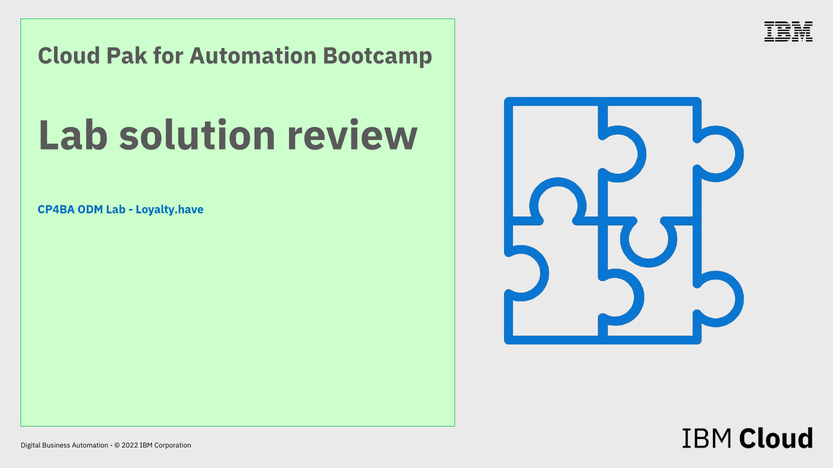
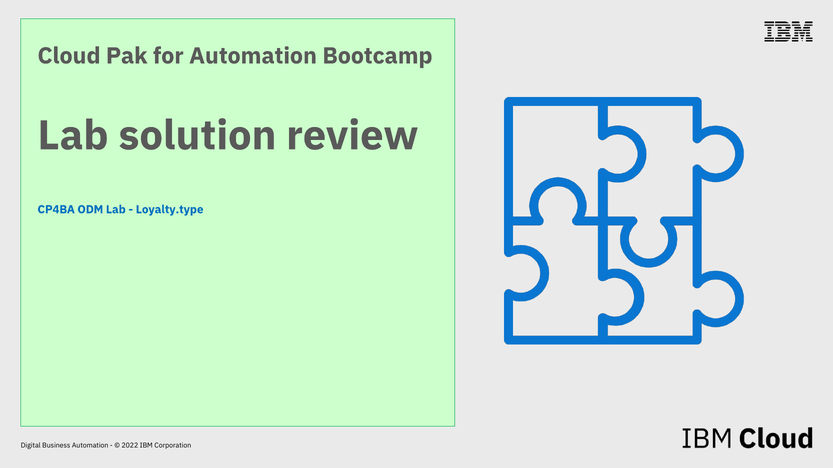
Loyalty.have: Loyalty.have -> Loyalty.type (170, 210)
